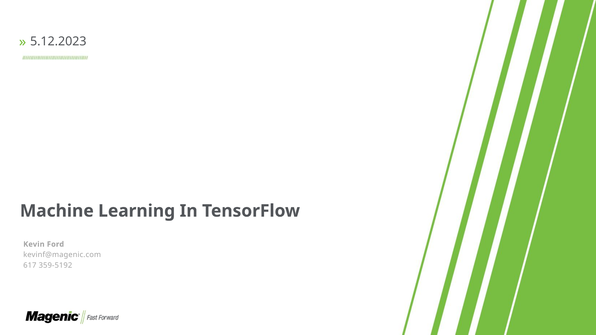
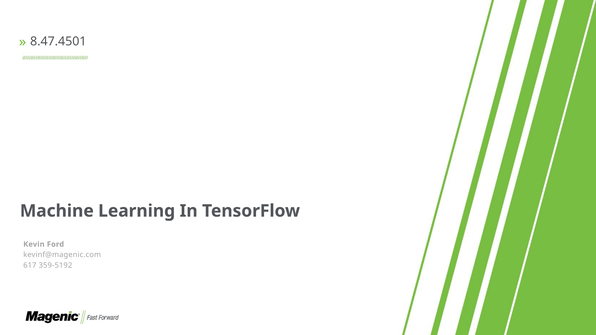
5.12.2023: 5.12.2023 -> 8.47.4501 (58, 42)
